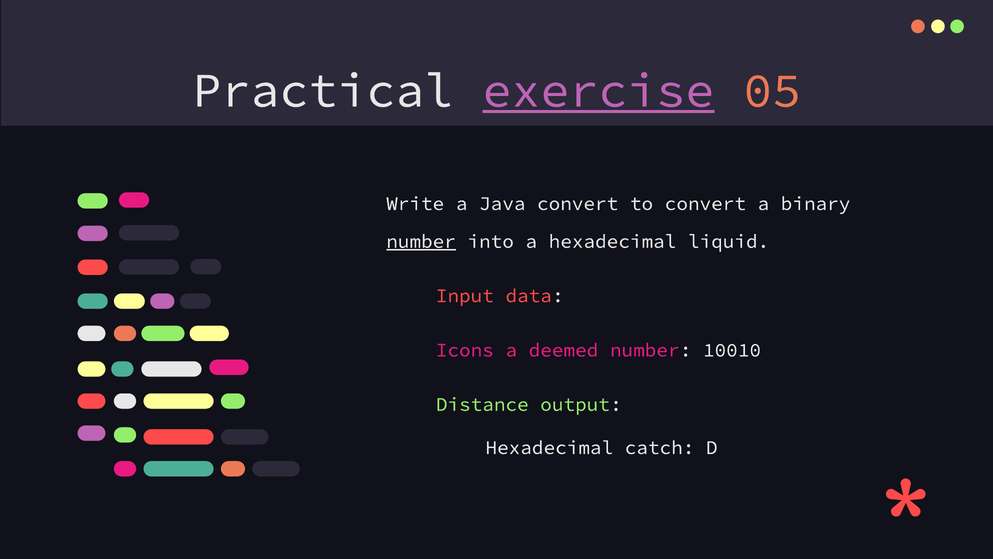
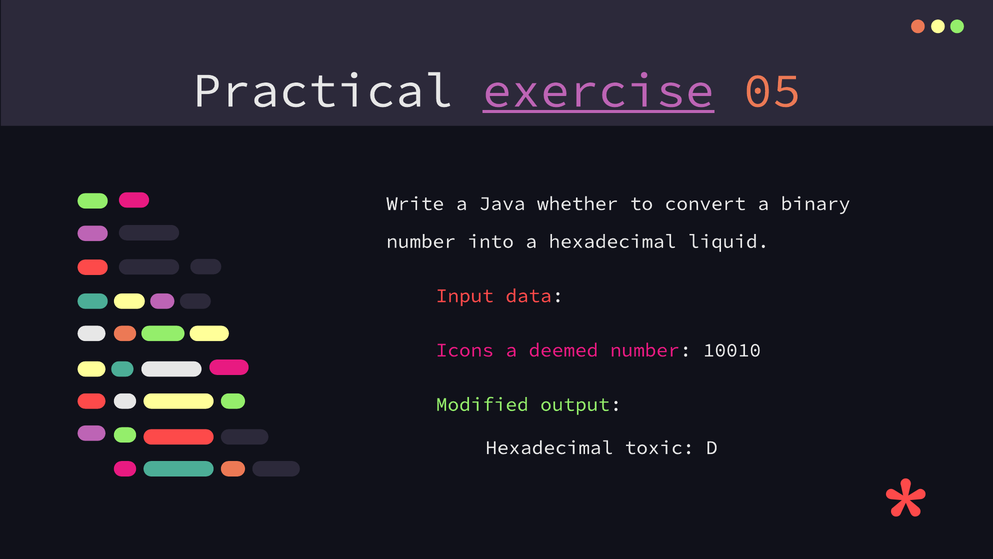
Java convert: convert -> whether (578, 203)
number underline: present -> none (421, 241)
Distance: Distance -> Modified (482, 404)
catch: catch -> toxic (660, 447)
